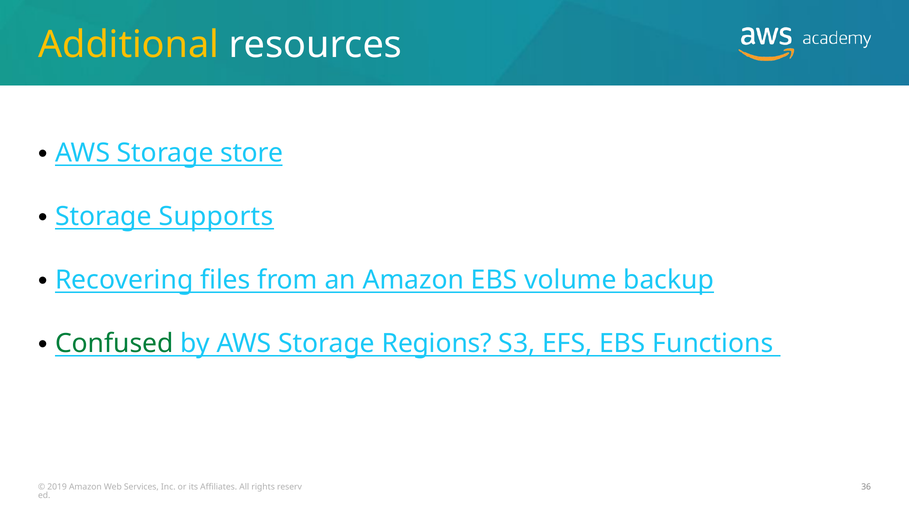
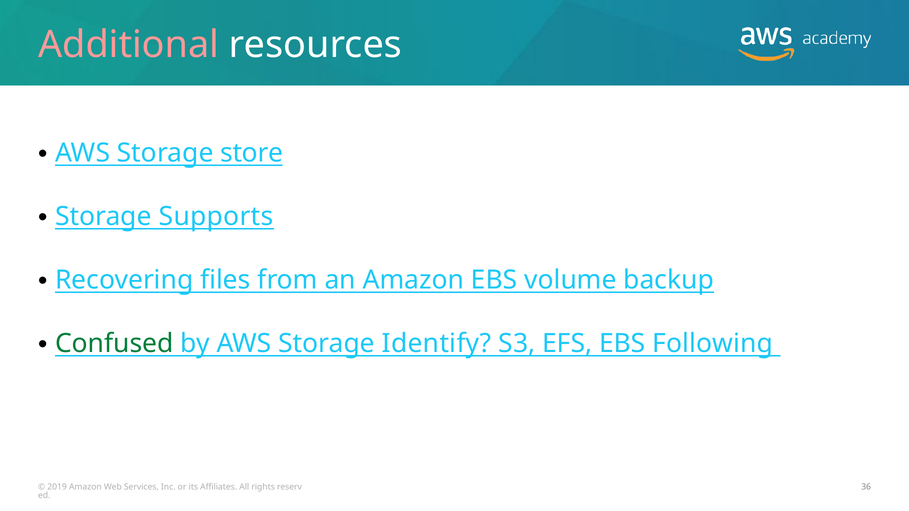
Additional colour: yellow -> pink (129, 45)
Regions: Regions -> Identify (437, 344)
Functions: Functions -> Following (713, 344)
